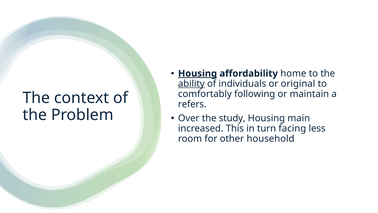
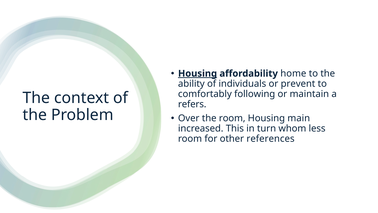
ability underline: present -> none (191, 84)
original: original -> prevent (298, 84)
the study: study -> room (232, 118)
facing: facing -> whom (292, 128)
household: household -> references (271, 139)
